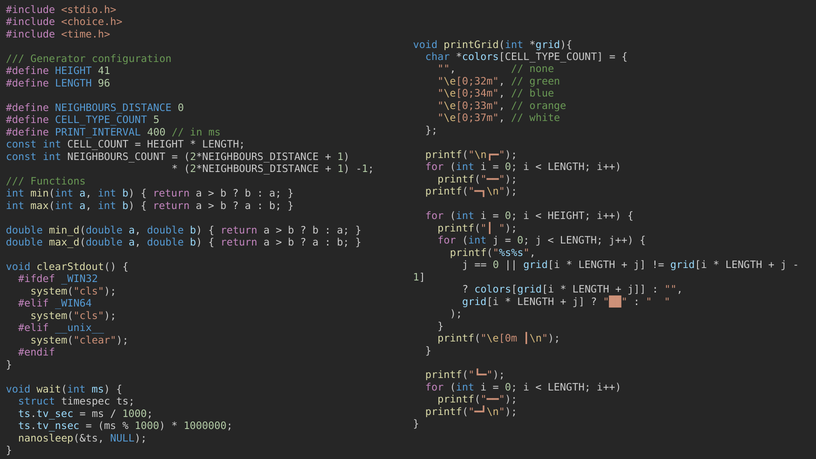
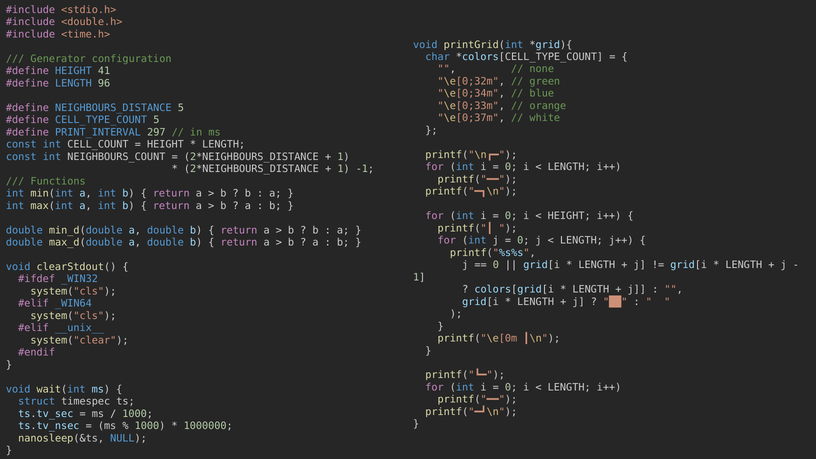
<choice.h>: <choice.h> -> <double.h> (92, 22)
NEIGHBOURS_DISTANCE 0: 0 -> 5 (181, 108)
400: 400 -> 297 (156, 132)
